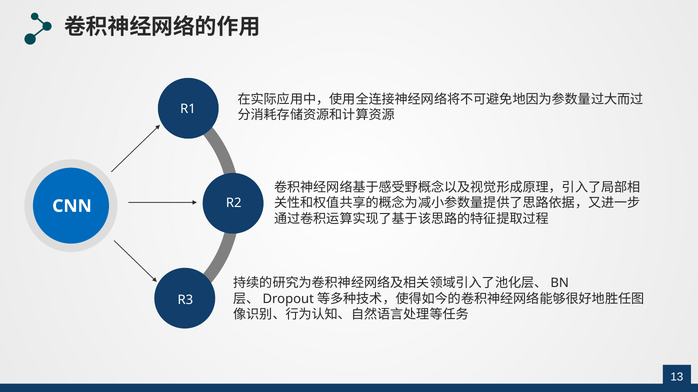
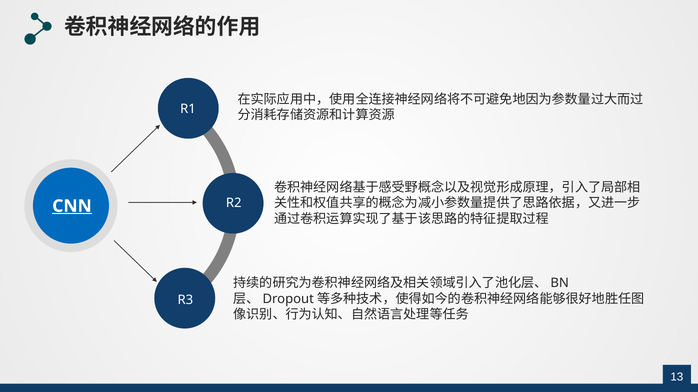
CNN underline: none -> present (72, 206)
